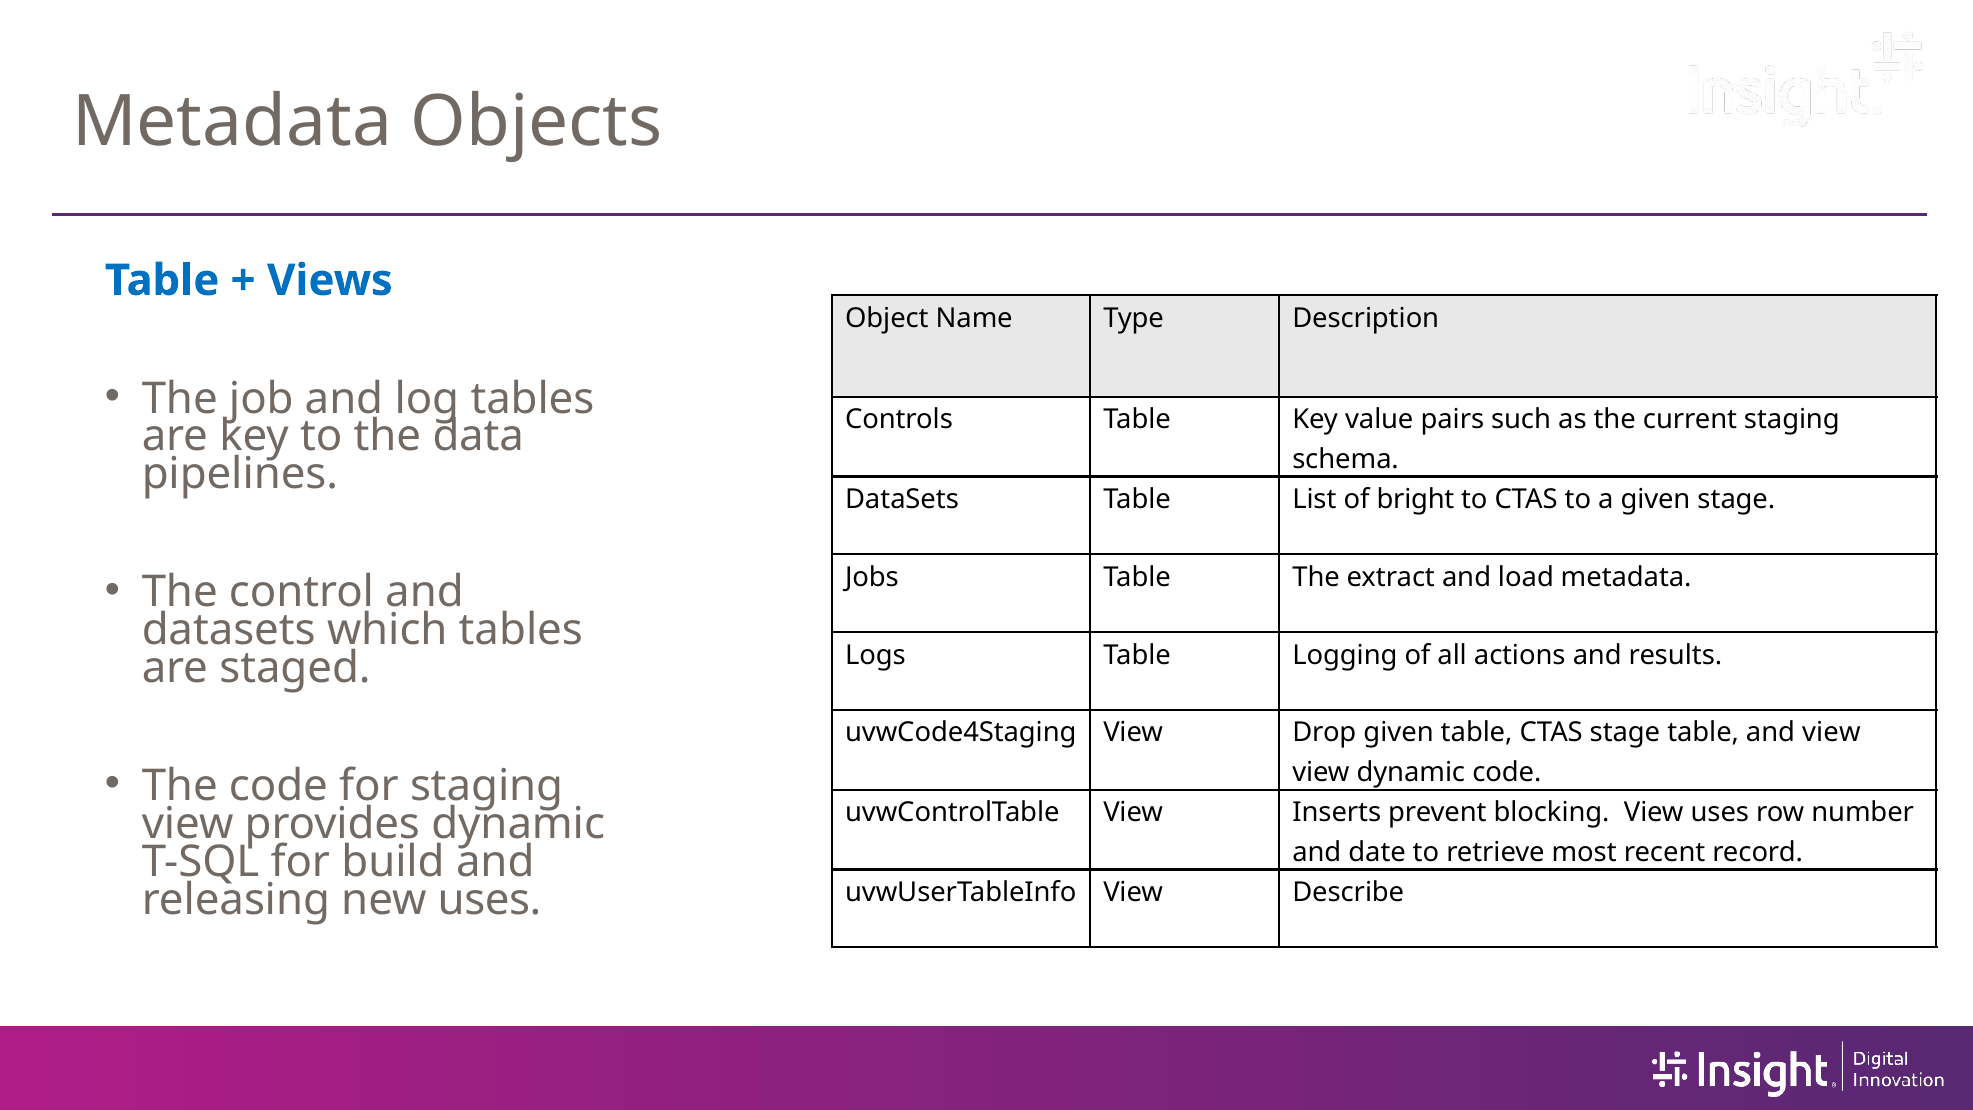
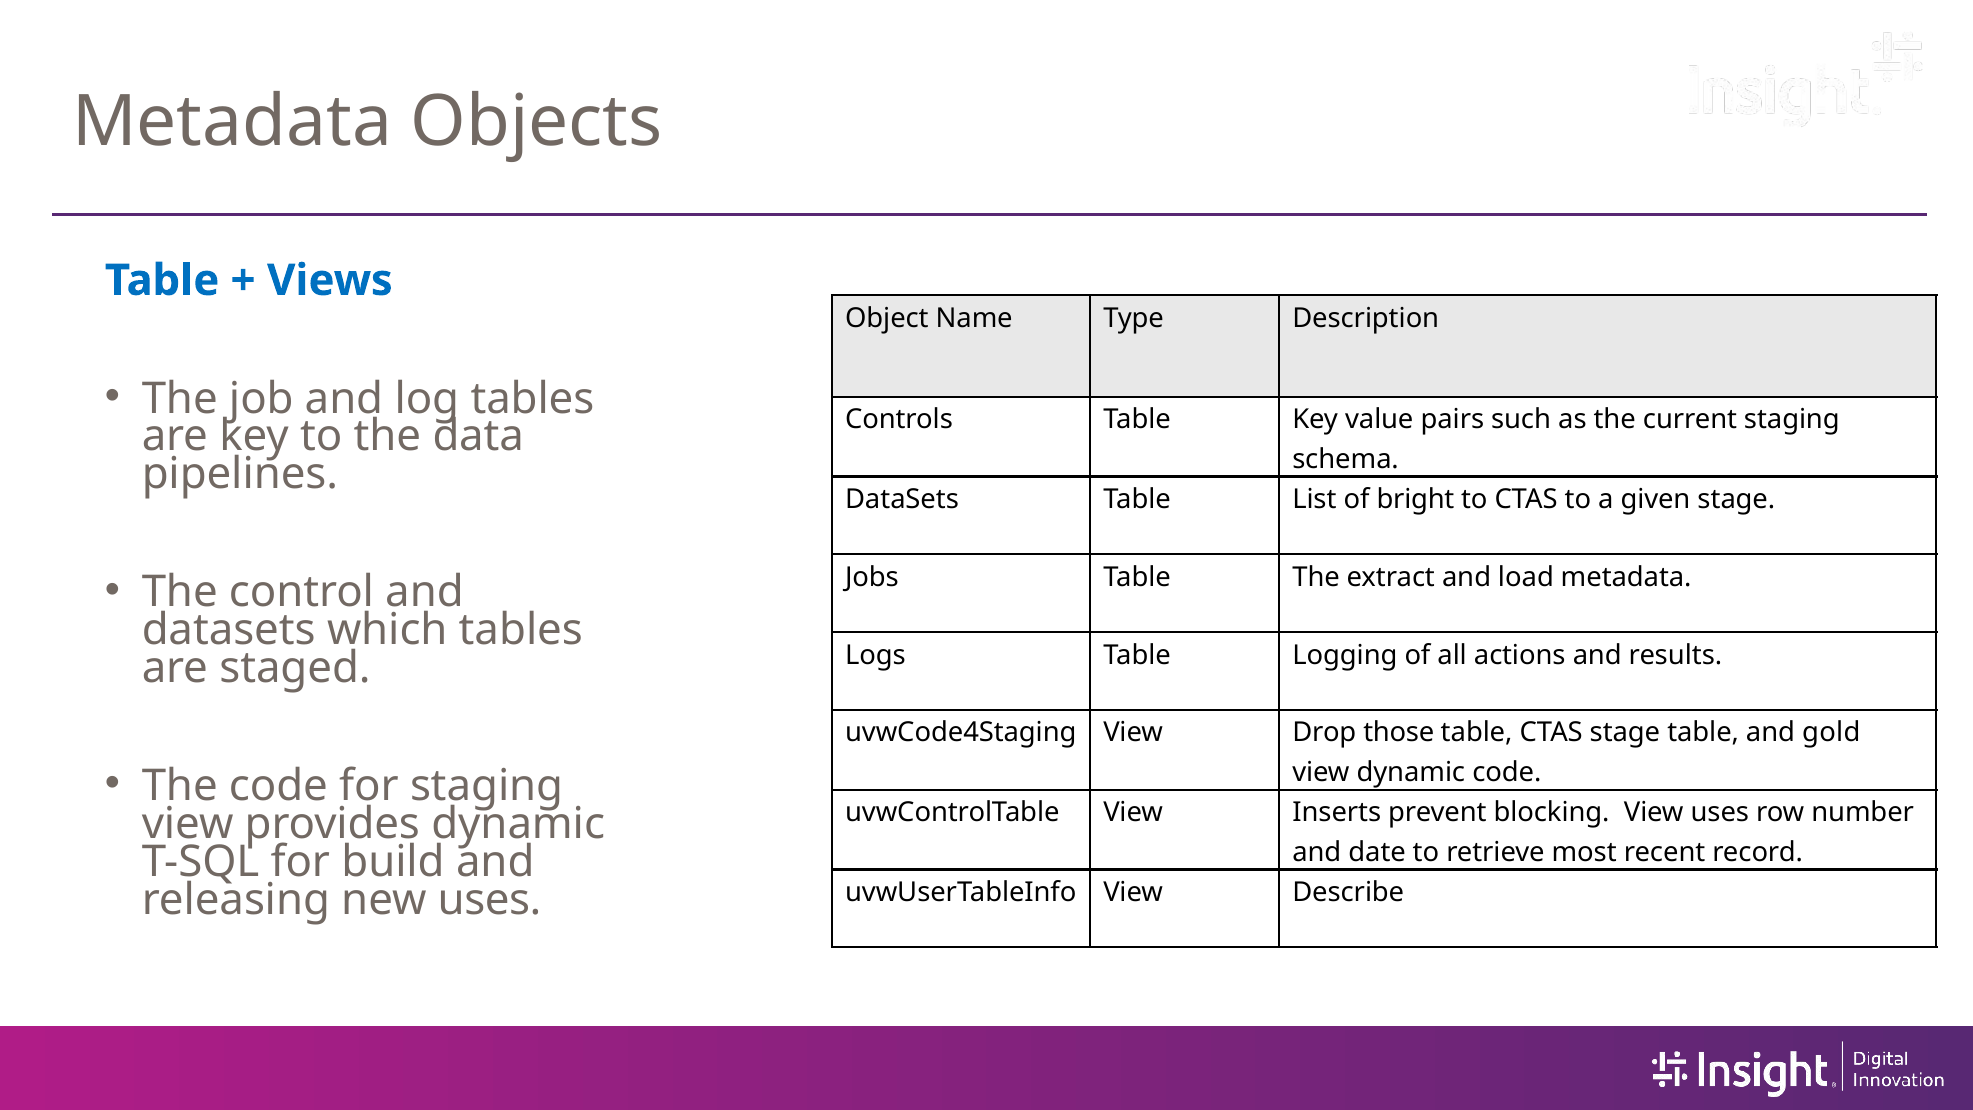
Drop given: given -> those (1399, 733)
and view: view -> gold (1831, 733)
